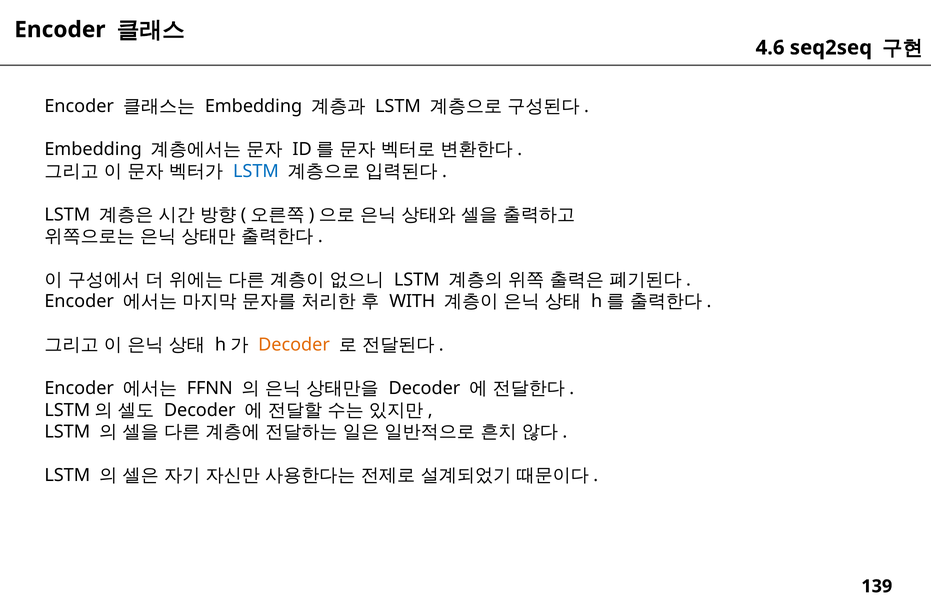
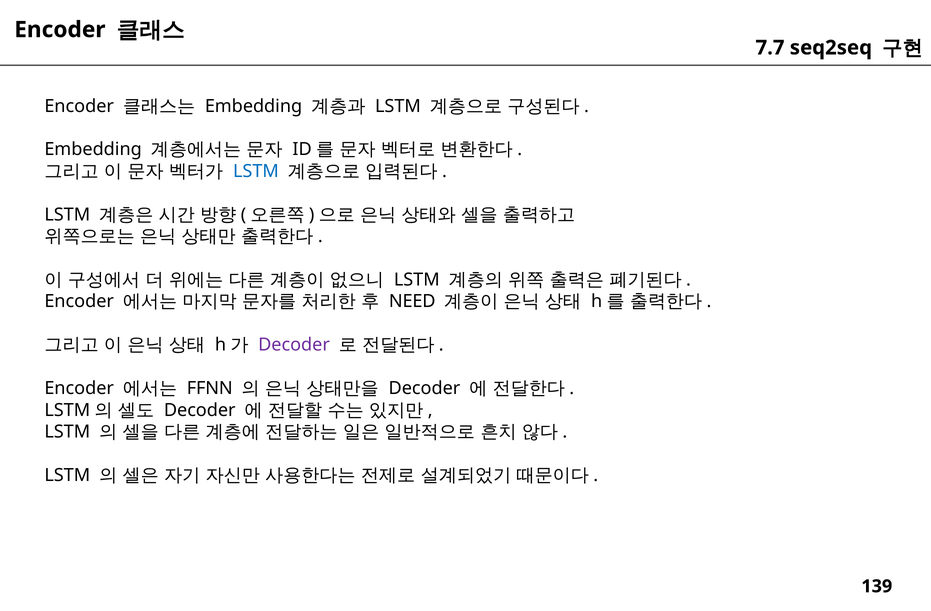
4.6: 4.6 -> 7.7 (770, 48)
WITH: WITH -> NEED (412, 302)
Decoder colour: orange -> purple (294, 345)
